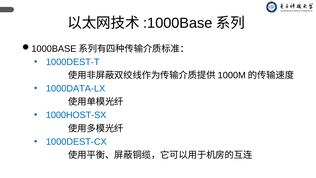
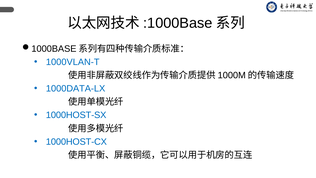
1000DEST-T: 1000DEST-T -> 1000VLAN-T (73, 62)
1000DEST-CX: 1000DEST-CX -> 1000HOST-CX (76, 142)
